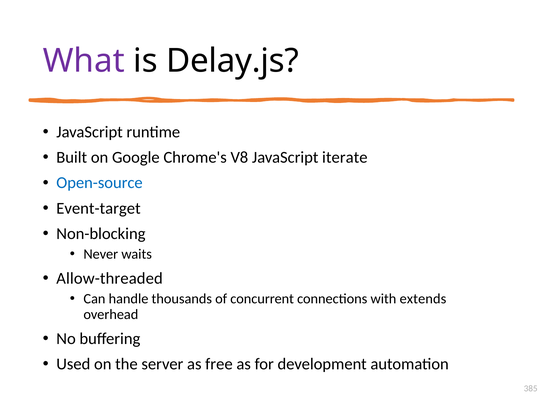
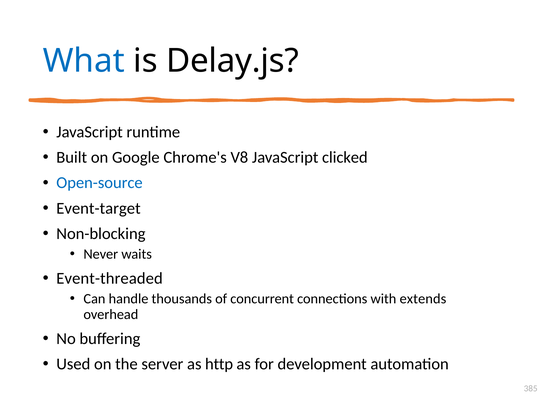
What colour: purple -> blue (84, 61)
iterate: iterate -> clicked (345, 158)
Allow-threaded: Allow-threaded -> Event-threaded (110, 279)
free: free -> http (219, 364)
